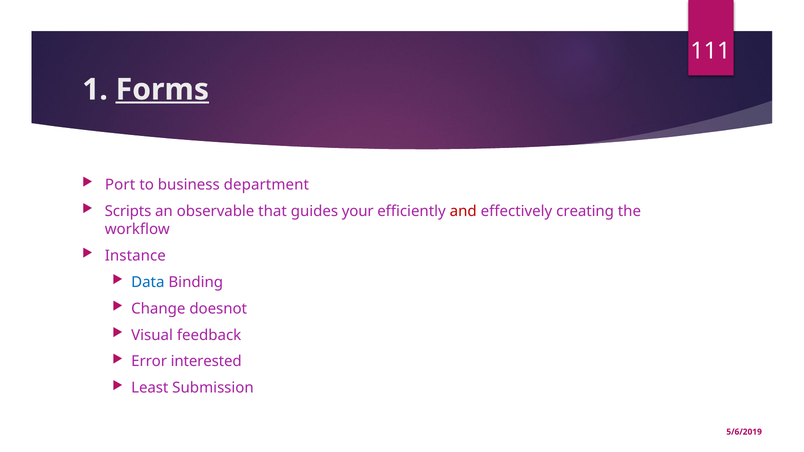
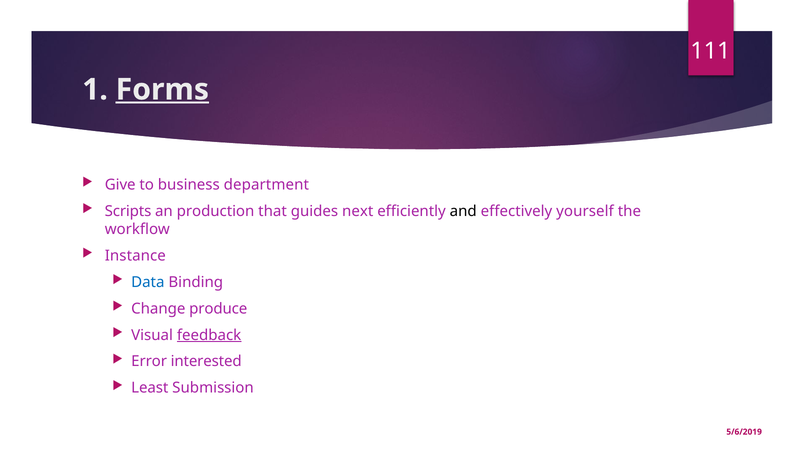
Port: Port -> Give (120, 185)
observable: observable -> production (216, 211)
your: your -> next (358, 211)
and colour: red -> black (463, 211)
creating: creating -> yourself (585, 211)
doesnot: doesnot -> produce (218, 309)
feedback underline: none -> present (209, 335)
